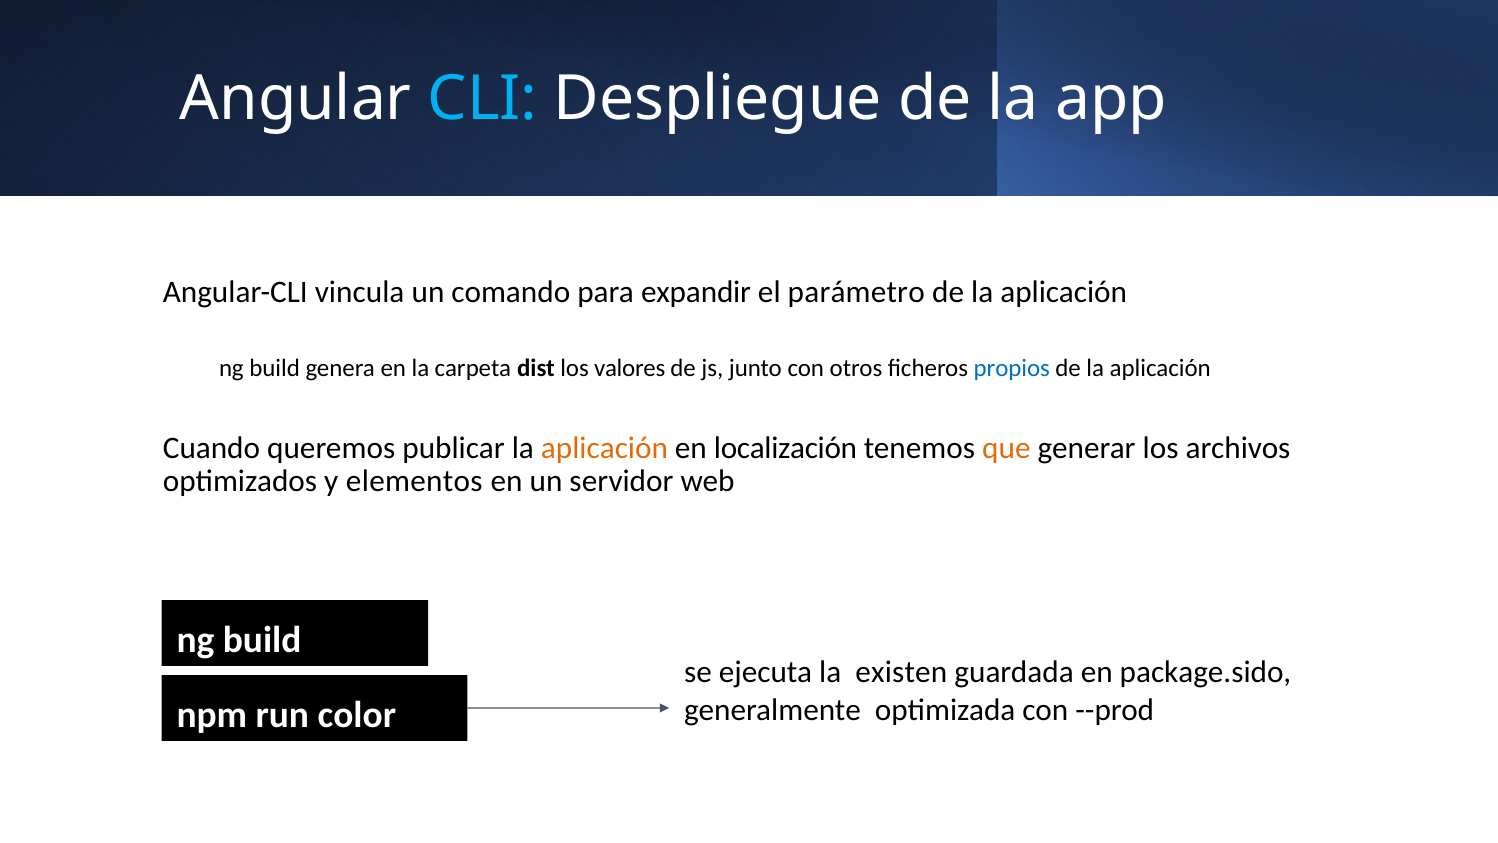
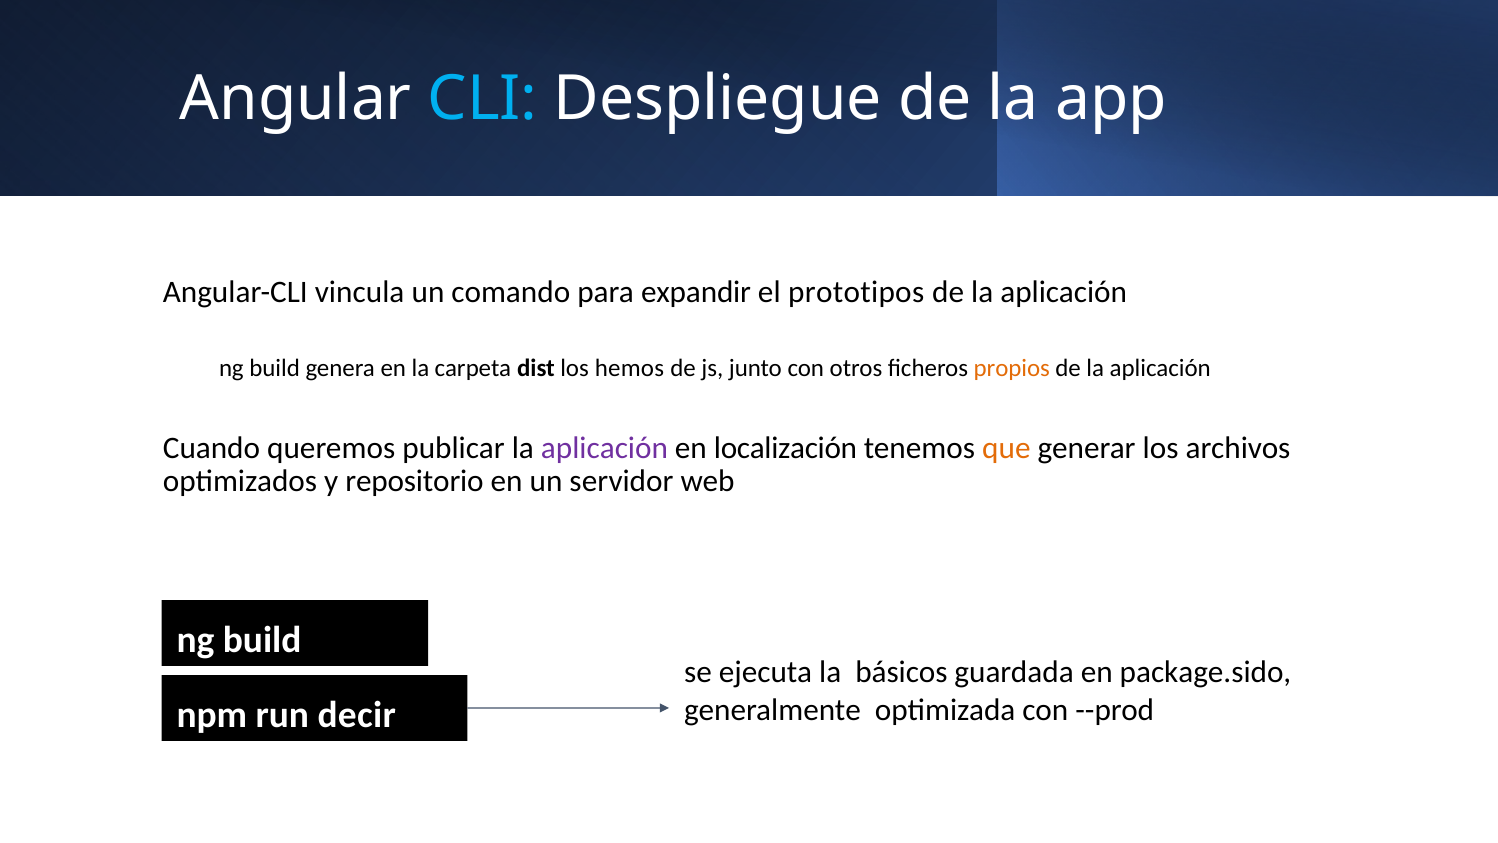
parámetro: parámetro -> prototipos (856, 292)
valores: valores -> hemos (629, 368)
propios colour: blue -> orange (1012, 368)
aplicación colour: orange -> purple (604, 447)
elementos: elementos -> repositorio (415, 481)
existen: existen -> básicos (901, 672)
color: color -> decir (357, 715)
